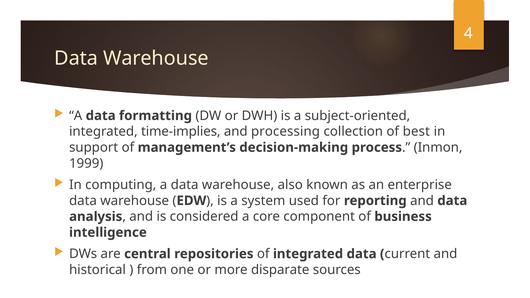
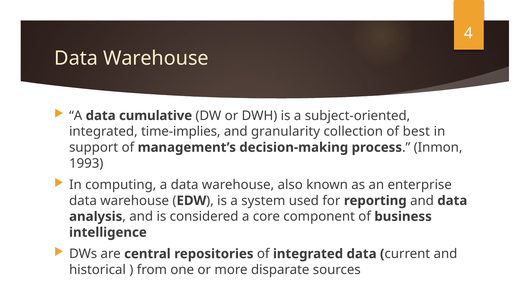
formatting: formatting -> cumulative (156, 116)
processing: processing -> granularity (286, 132)
1999: 1999 -> 1993 (86, 163)
